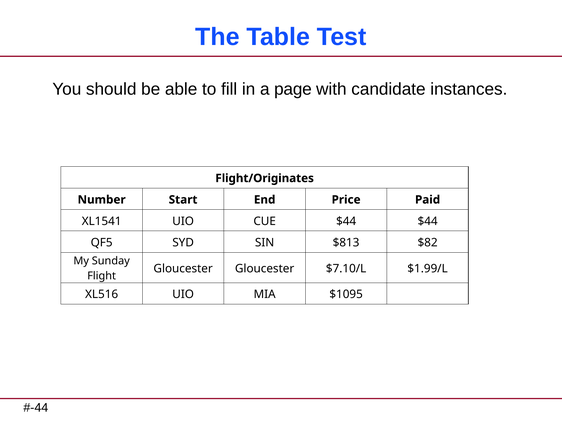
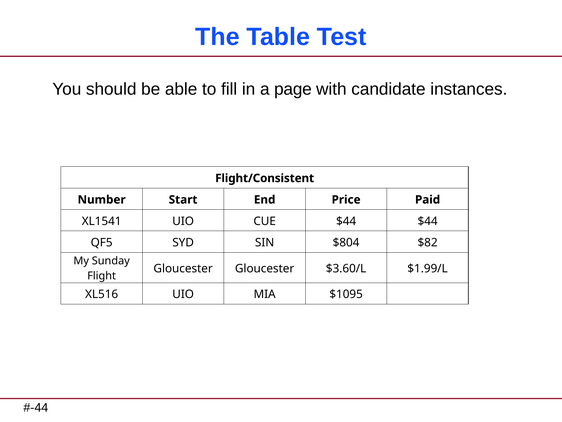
Flight/Originates: Flight/Originates -> Flight/Consistent (265, 178)
$813: $813 -> $804 (346, 242)
$7.10/L: $7.10/L -> $3.60/L (346, 268)
